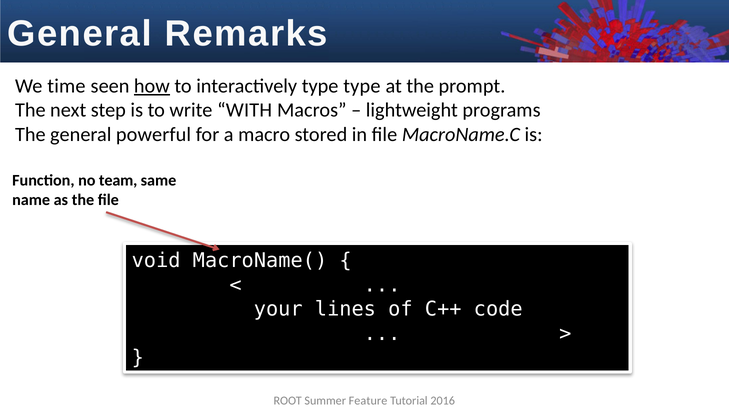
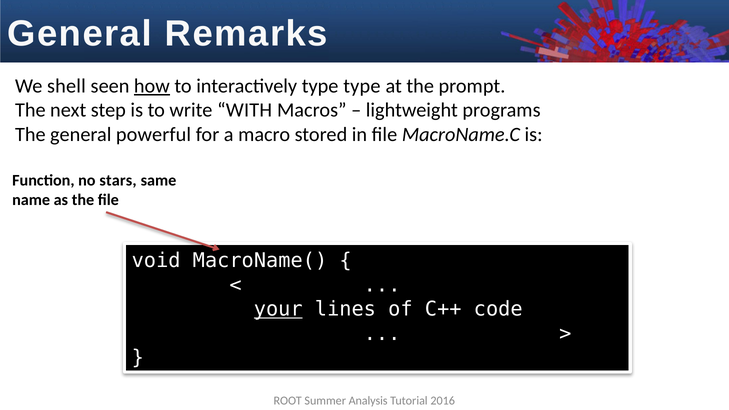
time: time -> shell (66, 86)
team: team -> stars (118, 181)
your underline: none -> present (278, 309)
Feature: Feature -> Analysis (368, 401)
